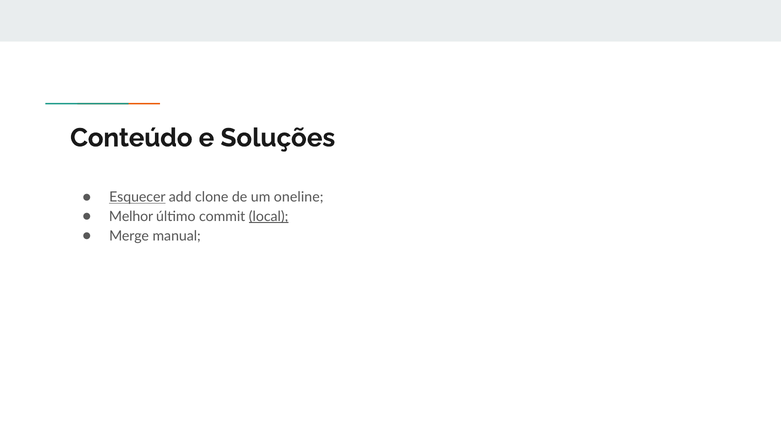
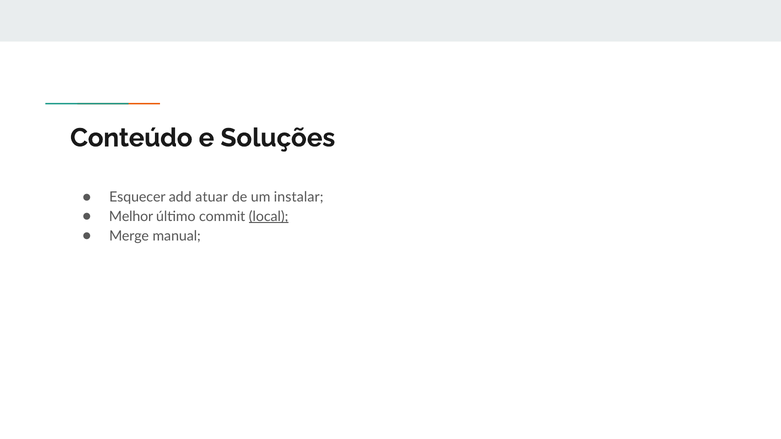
Esquecer underline: present -> none (137, 197)
clone: clone -> atuar (212, 197)
oneline: oneline -> instalar (299, 197)
